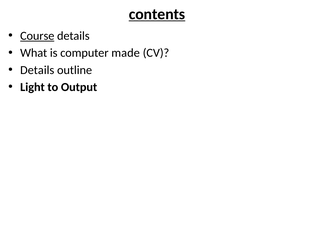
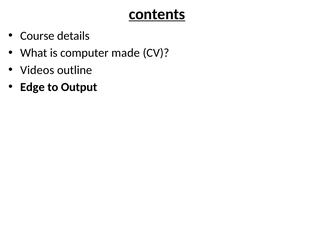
Course underline: present -> none (37, 36)
Details: Details -> Videos (37, 70)
Light: Light -> Edge (32, 87)
